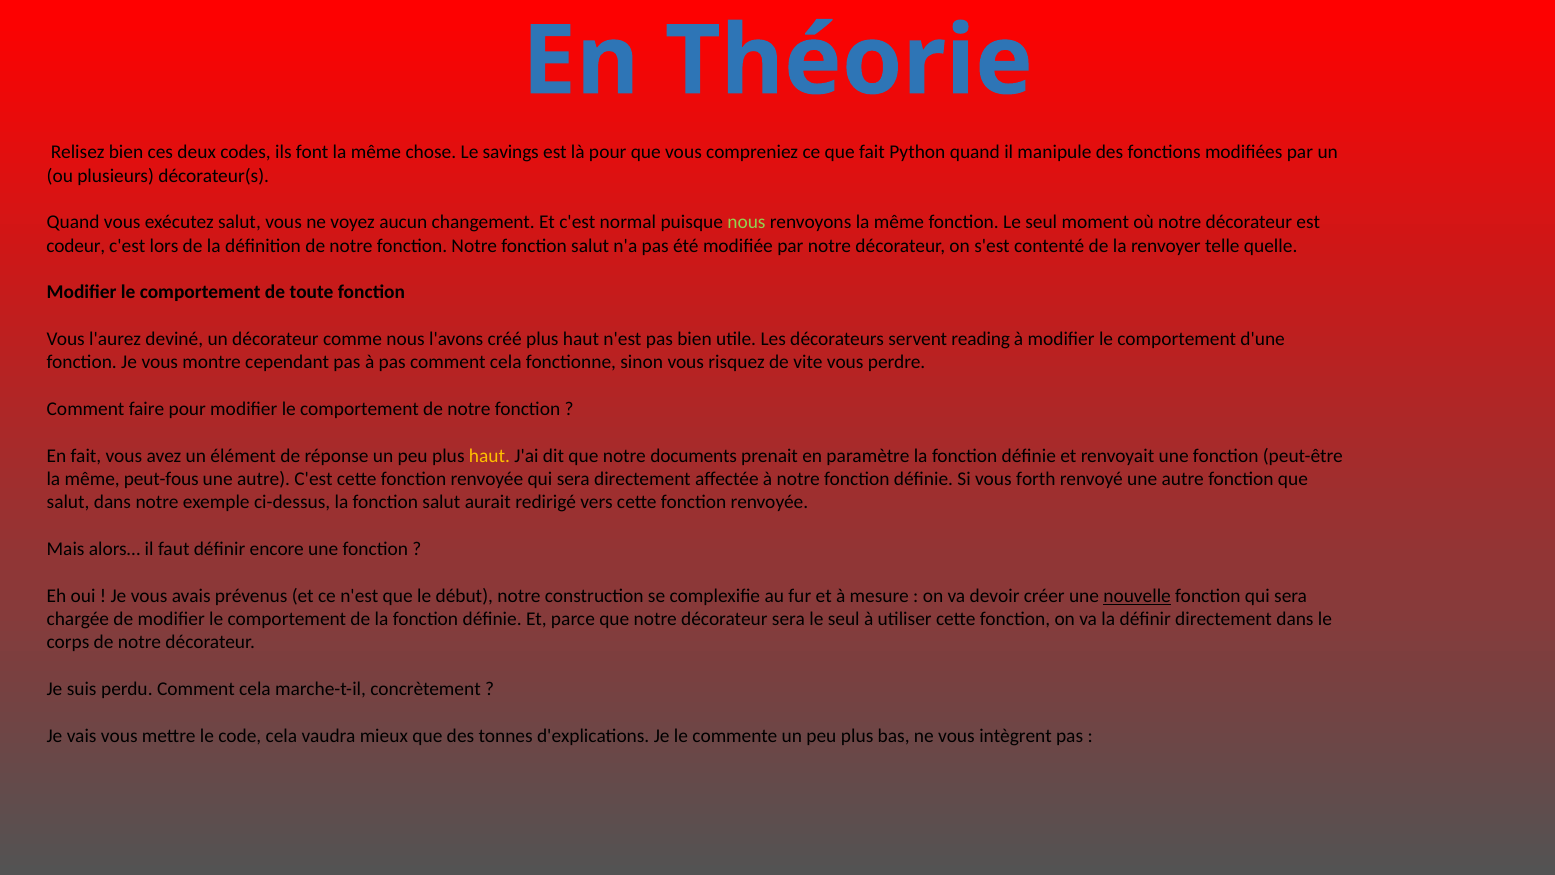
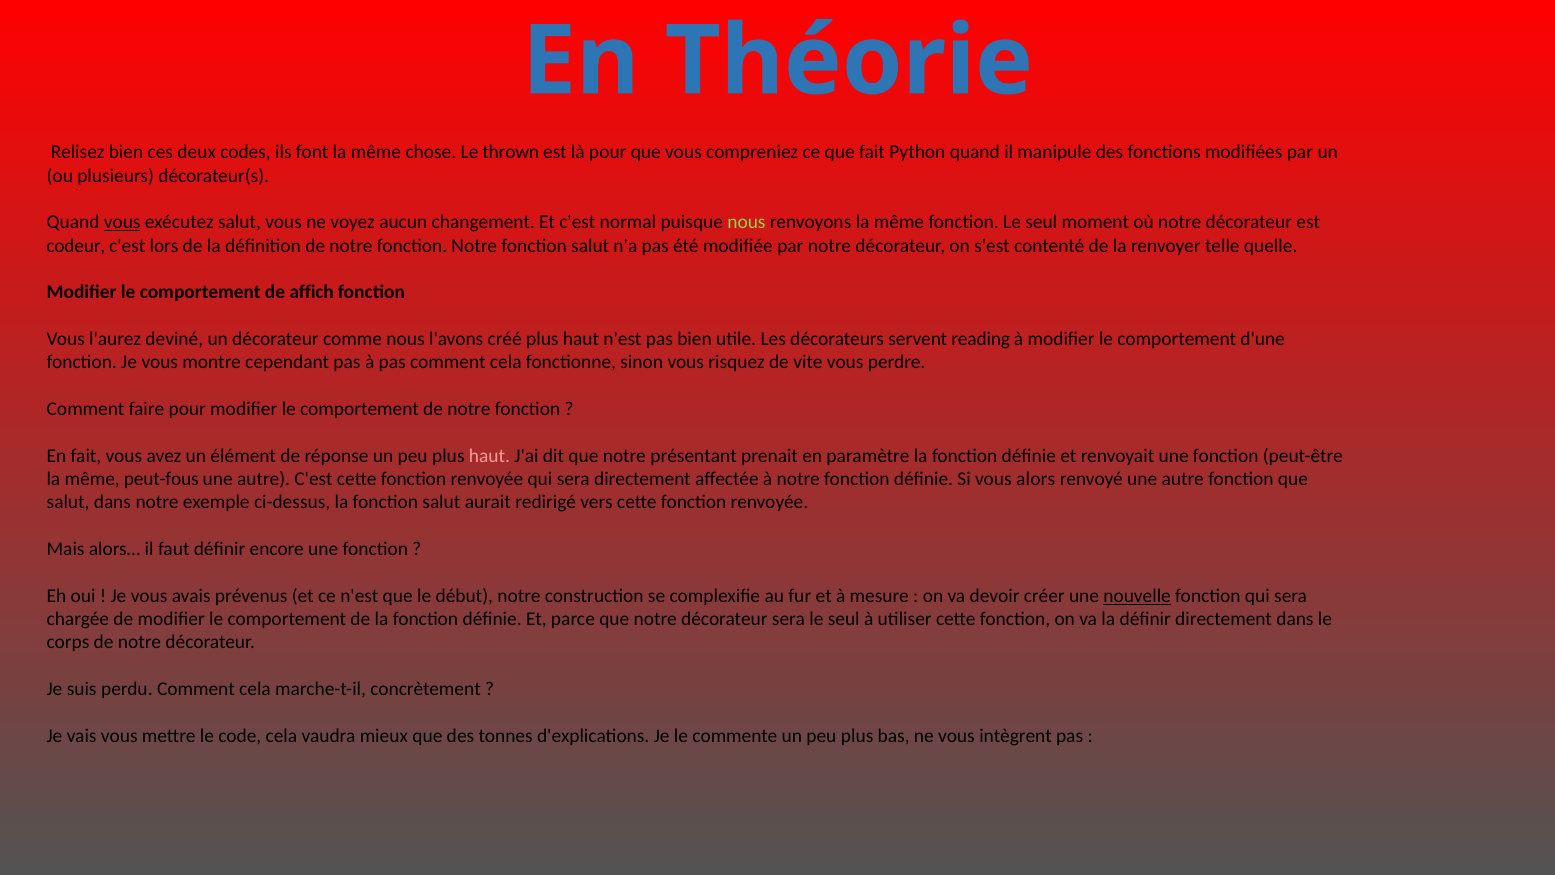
savings: savings -> thrown (511, 152)
vous underline: none -> present (122, 222)
toute: toute -> affich (312, 292)
haut colour: yellow -> pink (489, 456)
documents: documents -> présentant (694, 456)
forth: forth -> alors (1036, 479)
